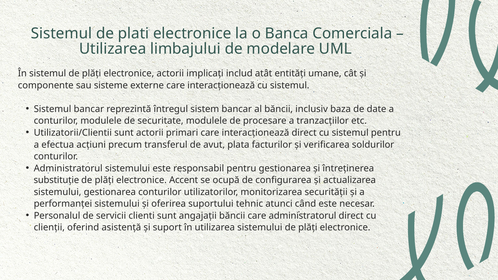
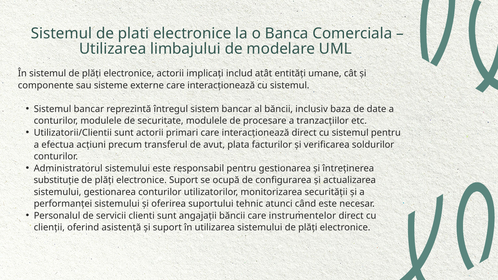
electronice Accent: Accent -> Suport (184, 180)
care administratorul: administratorul -> instrumentelor (302, 216)
